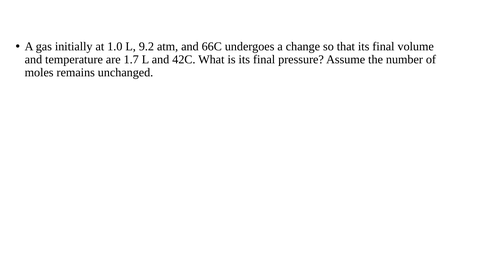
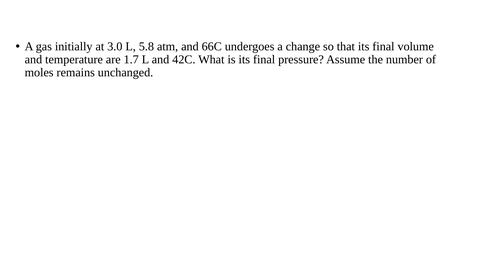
1.0: 1.0 -> 3.0 (115, 47)
9.2: 9.2 -> 5.8 (146, 47)
